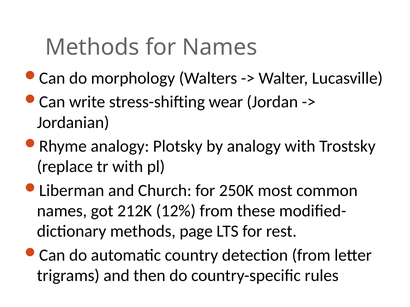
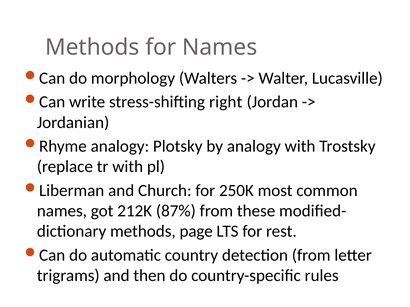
wear: wear -> right (226, 102)
12%: 12% -> 87% (176, 211)
